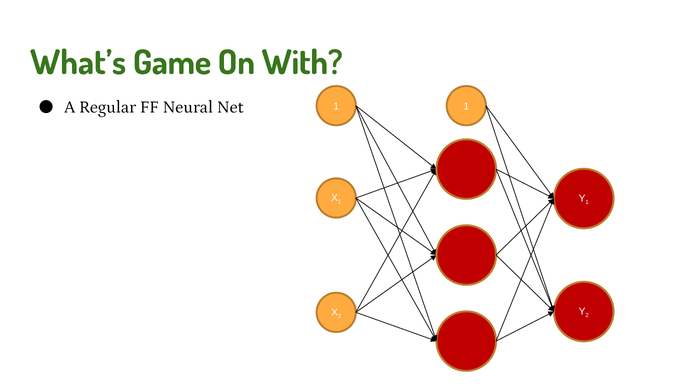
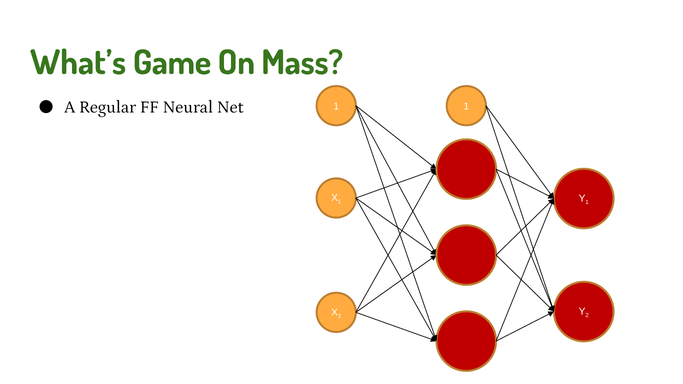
With: With -> Mass (302, 63)
